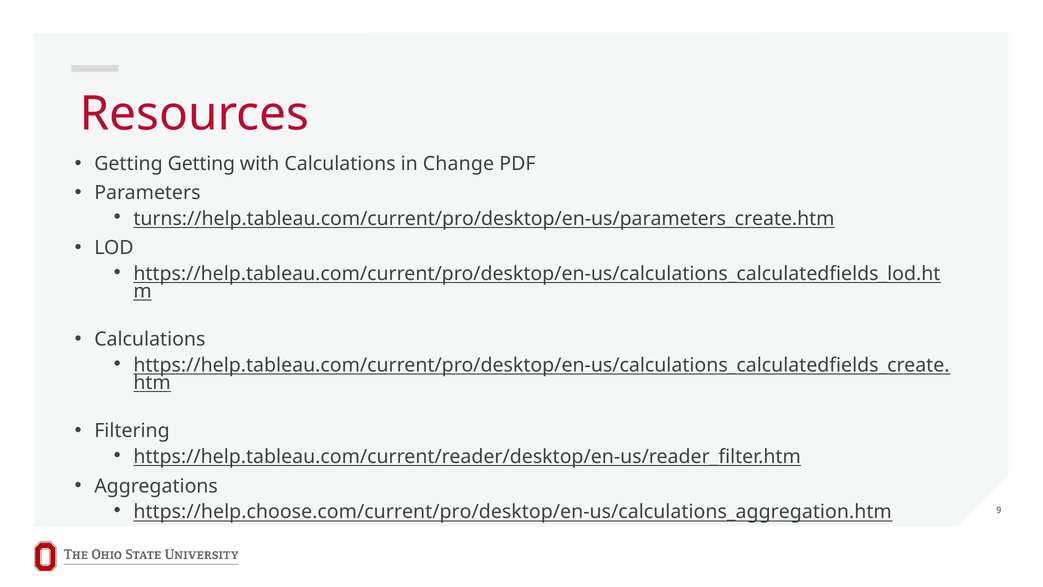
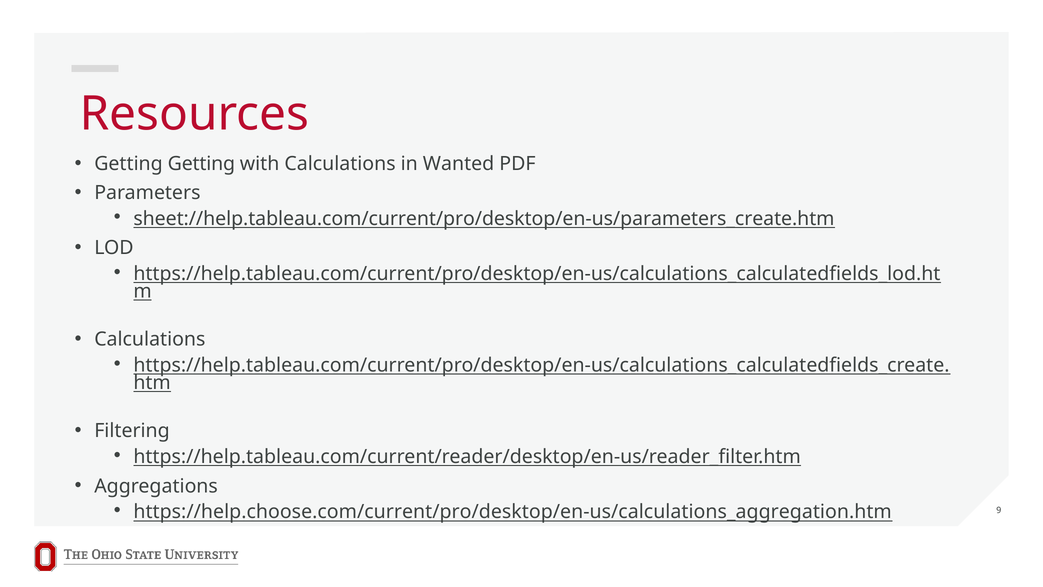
Change: Change -> Wanted (459, 164)
turns://help.tableau.com/current/pro/desktop/en-us/parameters_create.htm: turns://help.tableau.com/current/pro/desktop/en-us/parameters_create.htm -> sheet://help.tableau.com/current/pro/desktop/en-us/parameters_create.htm (484, 218)
